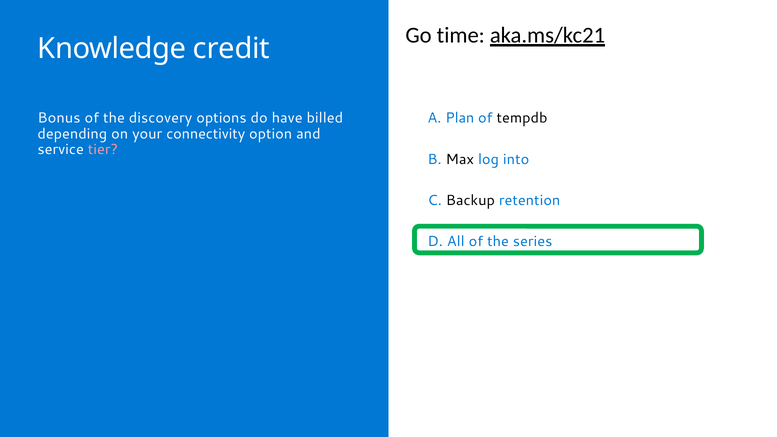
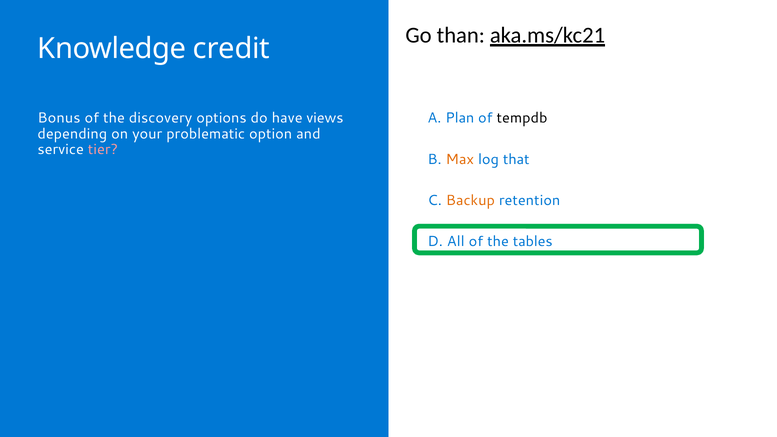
time: time -> than (461, 35)
billed: billed -> views (325, 118)
connectivity: connectivity -> problematic (206, 134)
Max colour: black -> orange (460, 159)
into: into -> that (516, 159)
Backup colour: black -> orange (470, 200)
series: series -> tables (533, 242)
